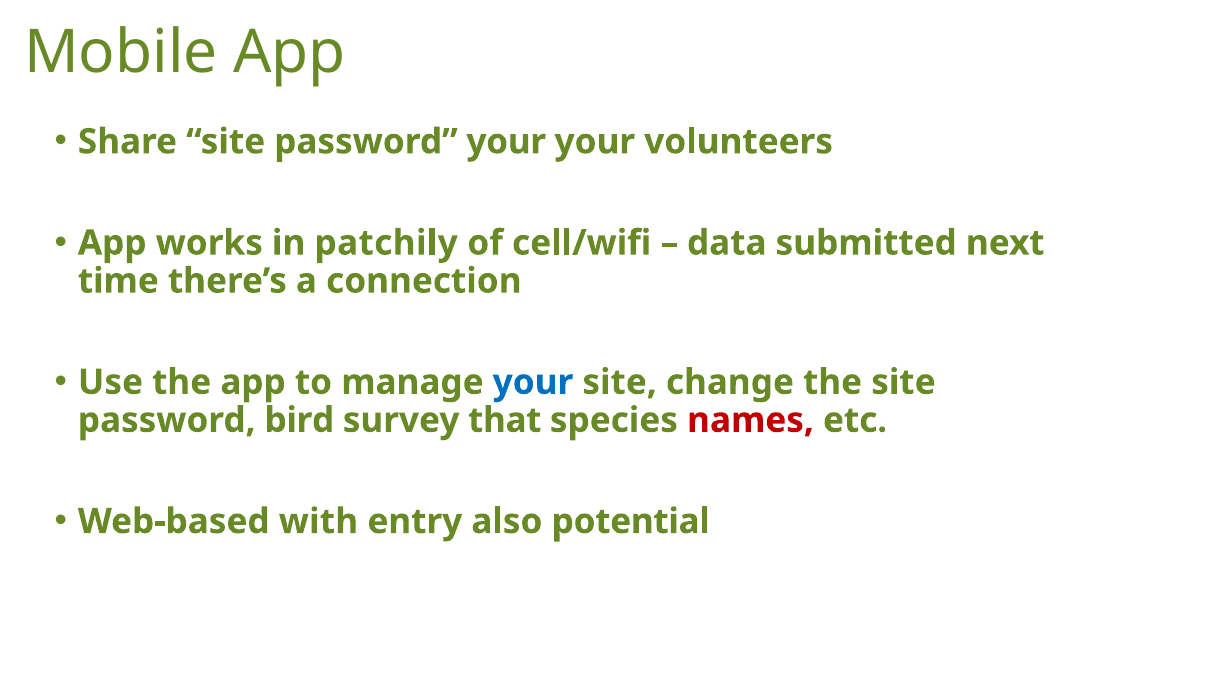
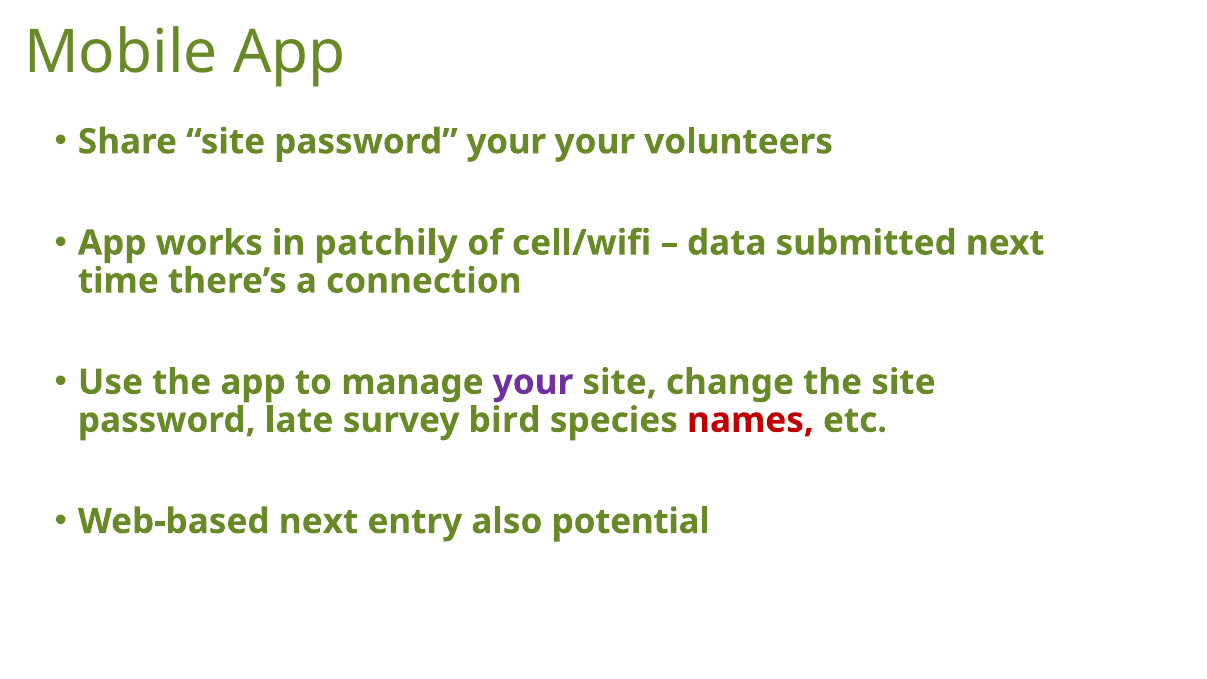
your colour: blue -> purple (533, 382)
bird: bird -> late (299, 420)
that: that -> bird (504, 420)
Web-based with: with -> next (319, 521)
